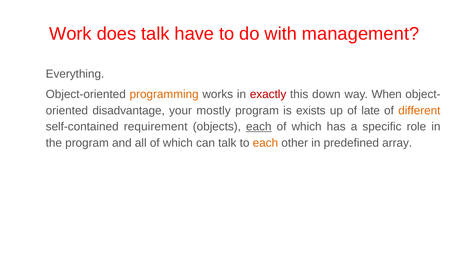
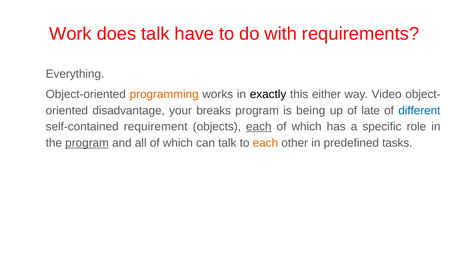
management: management -> requirements (361, 34)
exactly colour: red -> black (268, 94)
down: down -> either (326, 94)
When: When -> Video (387, 94)
mostly: mostly -> breaks (214, 110)
exists: exists -> being (311, 110)
different colour: orange -> blue (419, 110)
program underline: none -> present (87, 143)
array: array -> tasks (397, 143)
